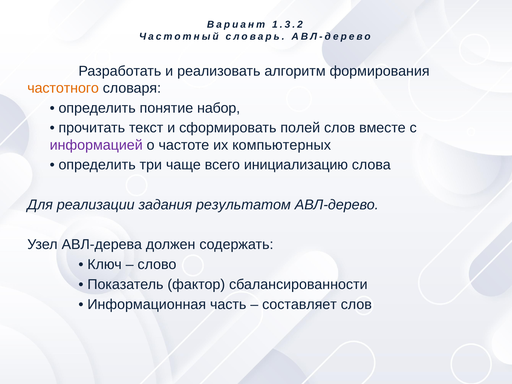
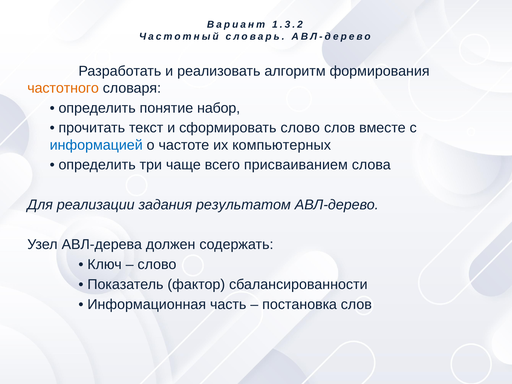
сформировать полей: полей -> слово (300, 128)
информацией colour: purple -> blue (96, 145)
инициализацию: инициализацию -> присваиванием (296, 165)
составляет: составляет -> постановка (300, 304)
